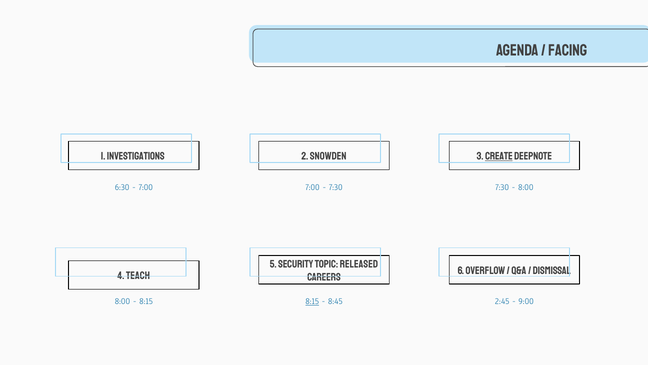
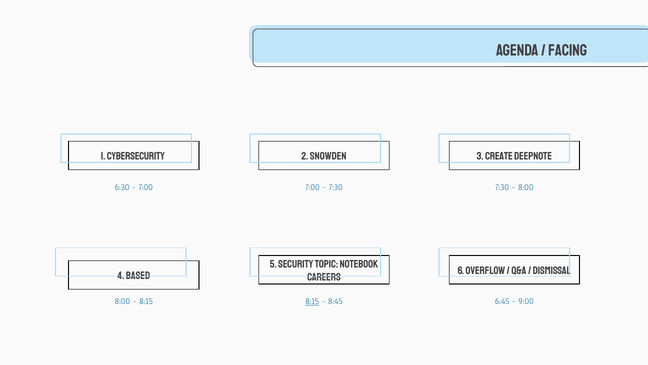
Investigations: Investigations -> Cybersecurity (136, 156)
Create underline: present -> none (499, 156)
Released: Released -> Notebook (359, 264)
Teach: Teach -> Based (138, 276)
2:45: 2:45 -> 6:45 (502, 301)
